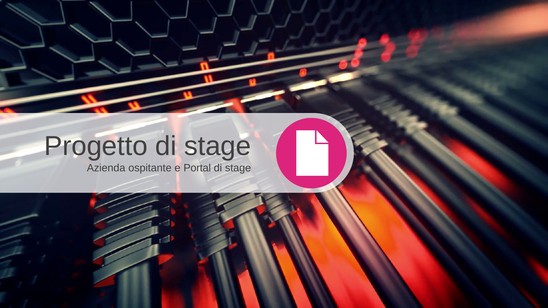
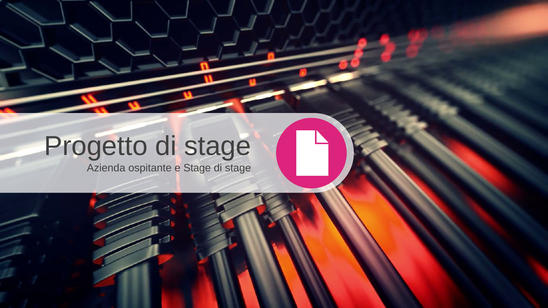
e Portal: Portal -> Stage (197, 168)
